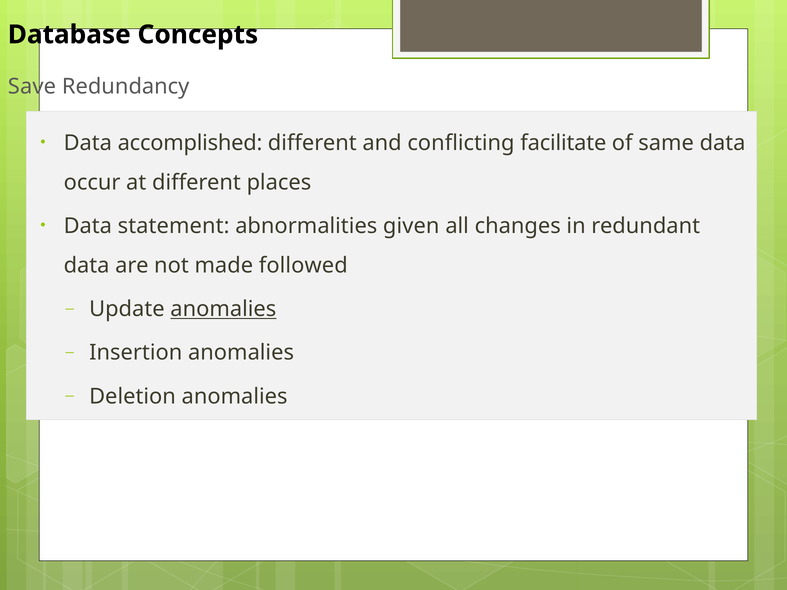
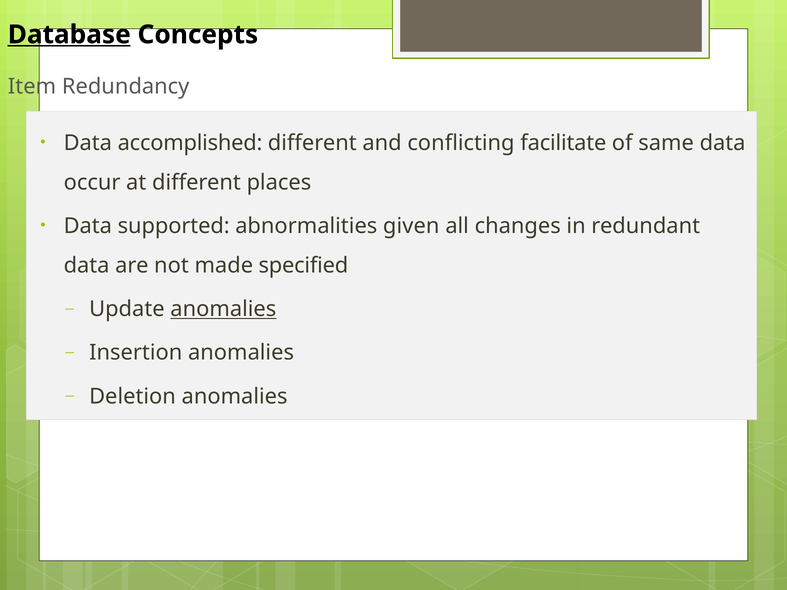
Database underline: none -> present (69, 35)
Save: Save -> Item (32, 87)
statement: statement -> supported (174, 226)
followed: followed -> specified (303, 265)
